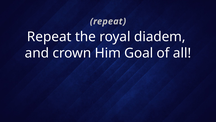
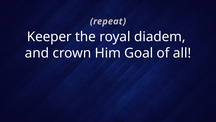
Repeat: Repeat -> Keeper (49, 37)
